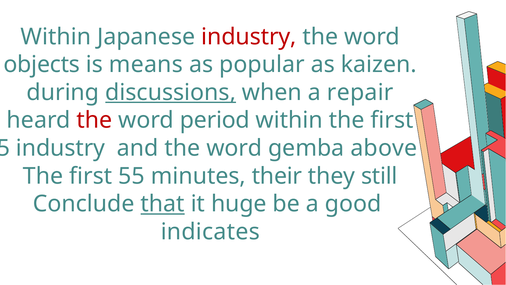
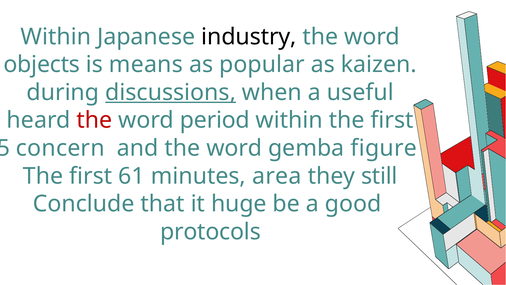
industry colour: red -> black (249, 37)
repair: repair -> useful (360, 92)
industry: industry -> concern (60, 148)
above: above -> figure (384, 148)
55: 55 -> 61 (131, 176)
their: their -> area (277, 176)
that underline: present -> none (163, 204)
indicates: indicates -> protocols (210, 231)
